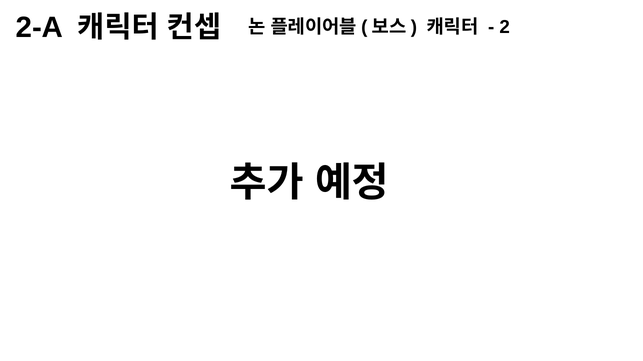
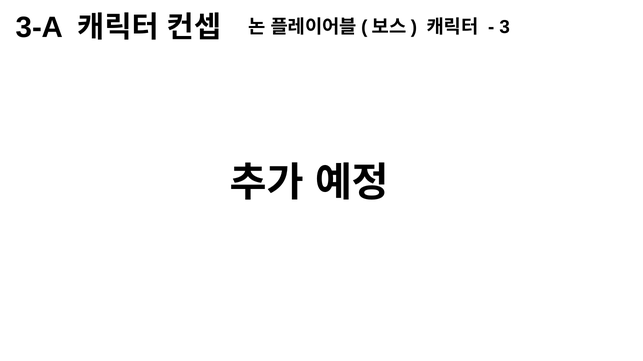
2-A: 2-A -> 3-A (40, 28)
2: 2 -> 3 (505, 27)
